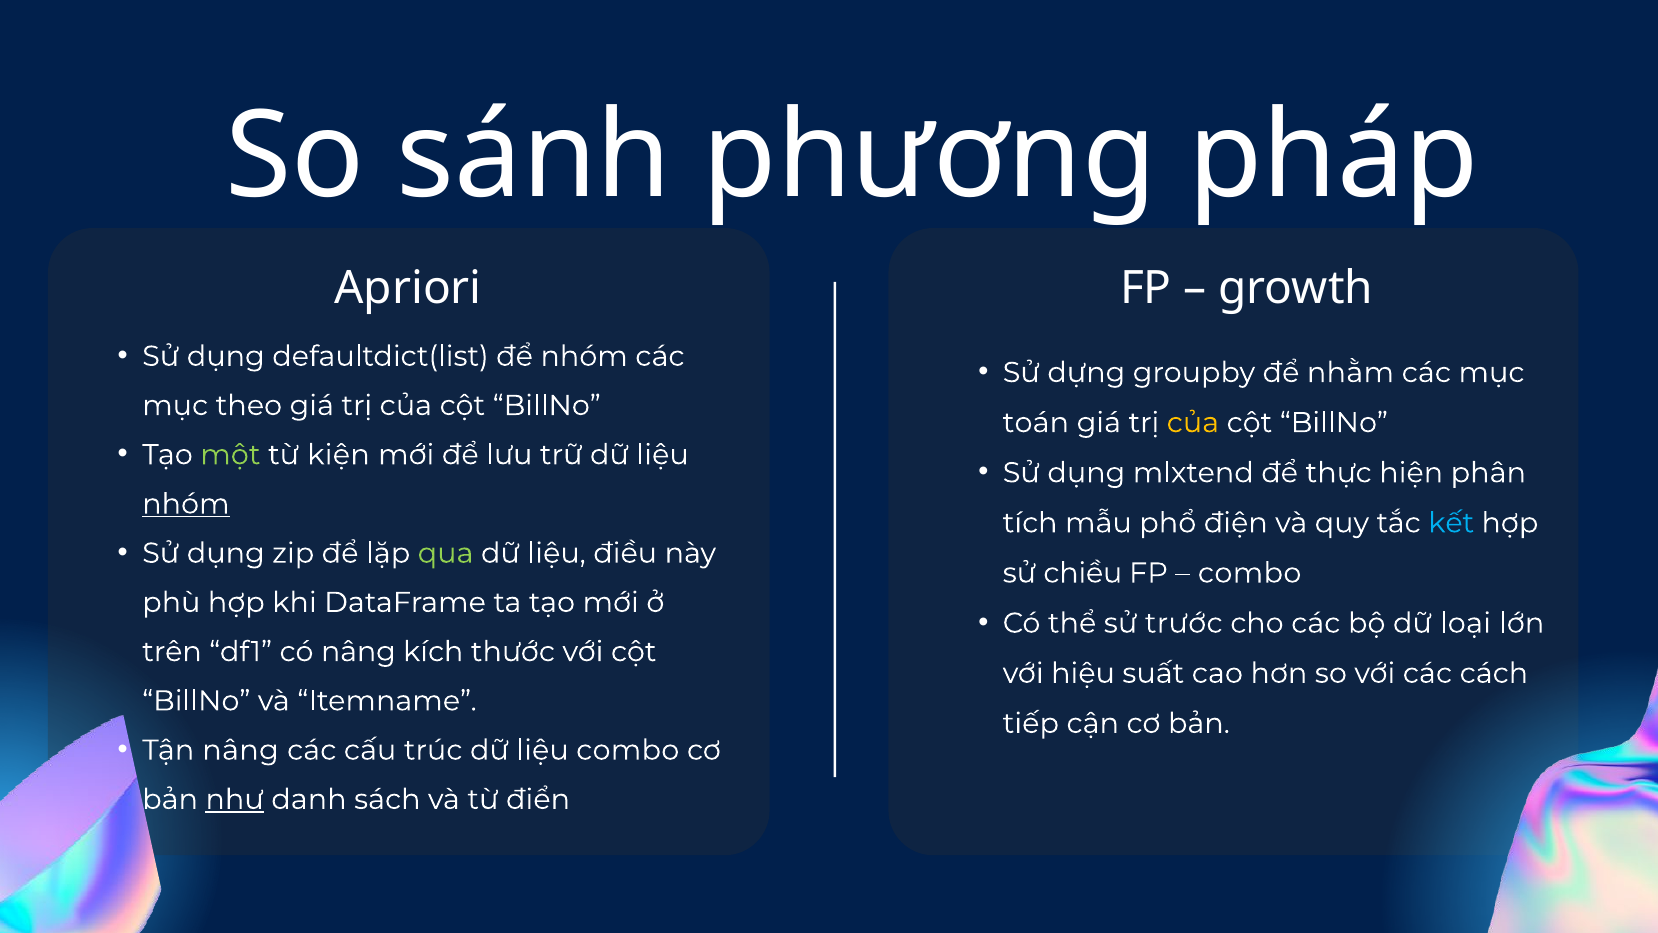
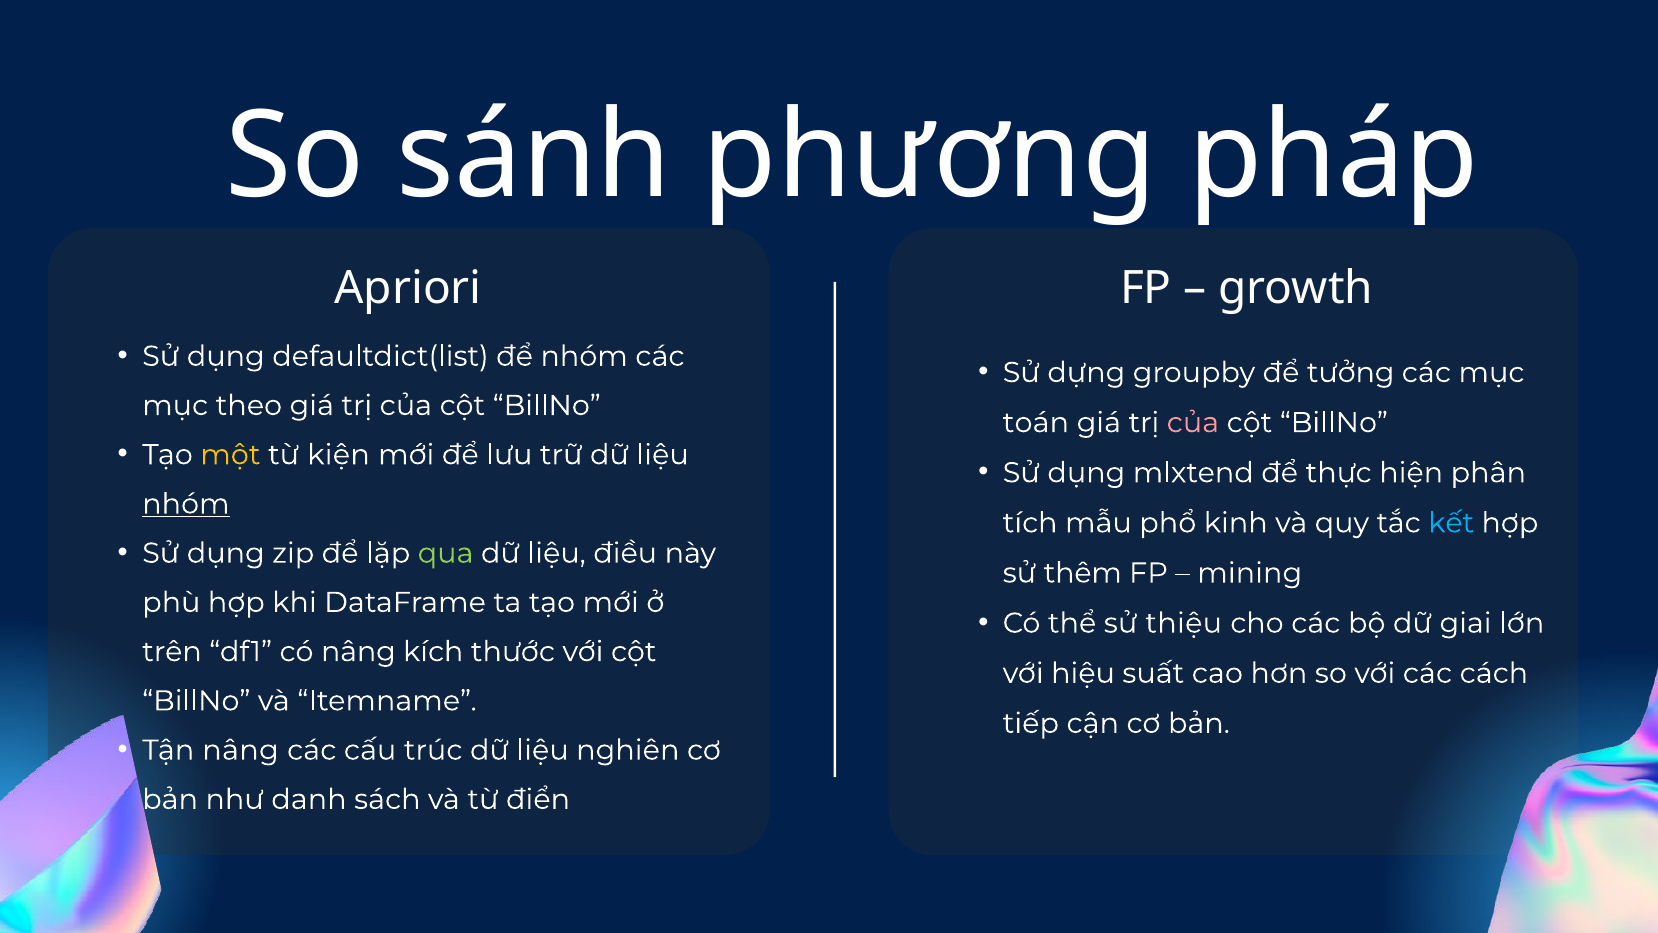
nhằm: nhằm -> tưởng (1351, 372)
của colour: yellow -> pink (1193, 423)
một colour: light green -> yellow (230, 455)
điện: điện -> kinh (1236, 523)
chiều: chiều -> thêm (1083, 573)
combo: combo -> mining (1250, 573)
trước: trước -> thiệu (1184, 623)
loại: loại -> giai (1466, 623)
liệu combo: combo -> nghiên (628, 750)
như underline: present -> none (235, 799)
